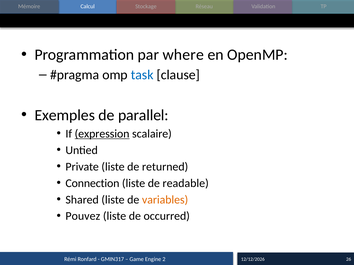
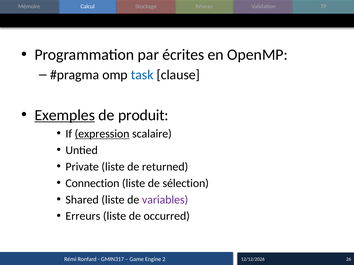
where: where -> écrites (183, 55)
Exemples underline: none -> present (65, 115)
parallel: parallel -> produit (143, 115)
readable: readable -> sélection (186, 183)
variables colour: orange -> purple (165, 200)
Pouvez: Pouvez -> Erreurs (83, 217)
